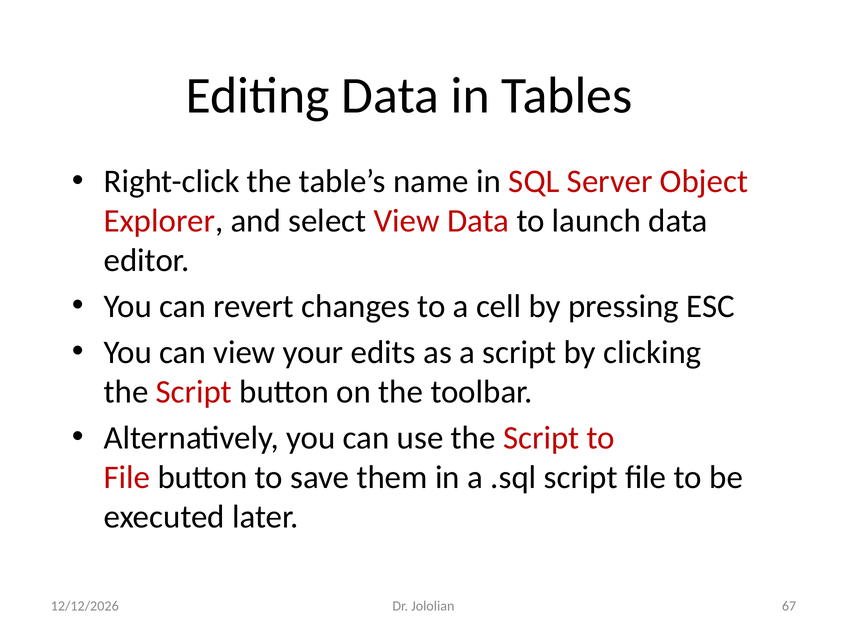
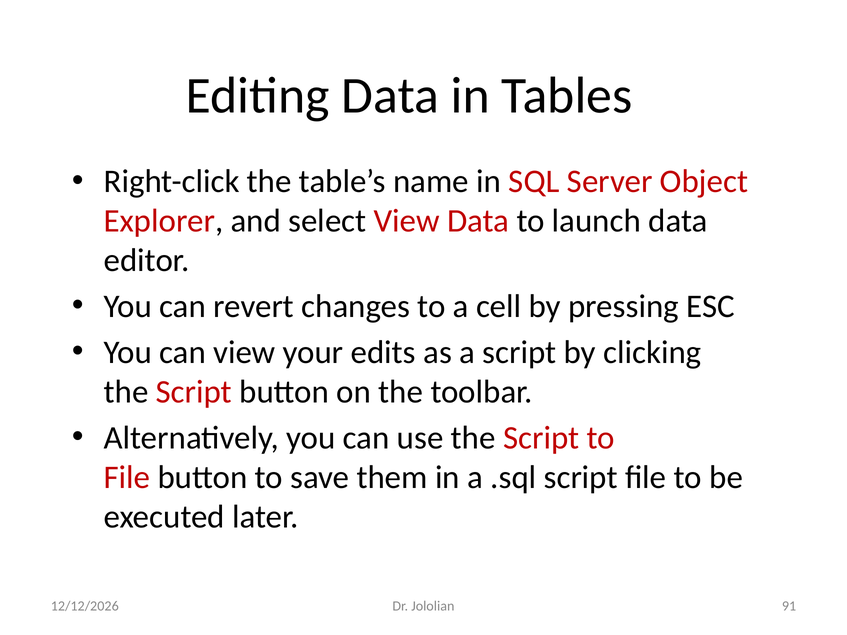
67: 67 -> 91 (789, 607)
